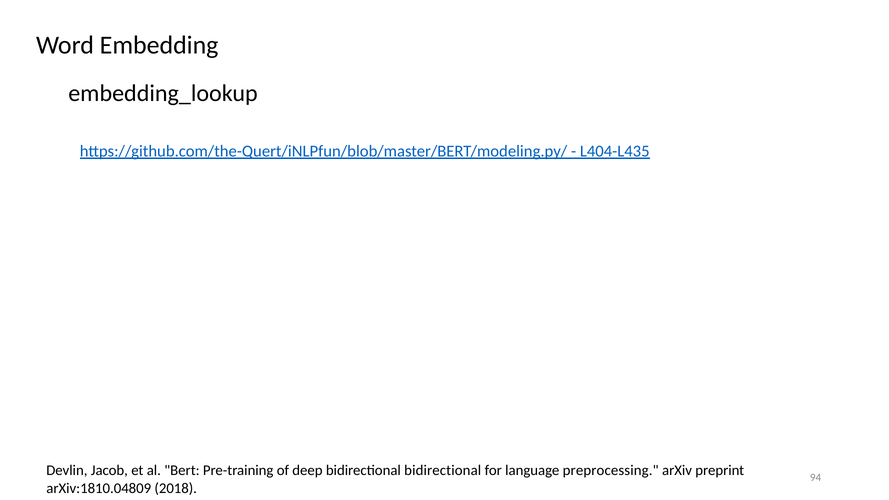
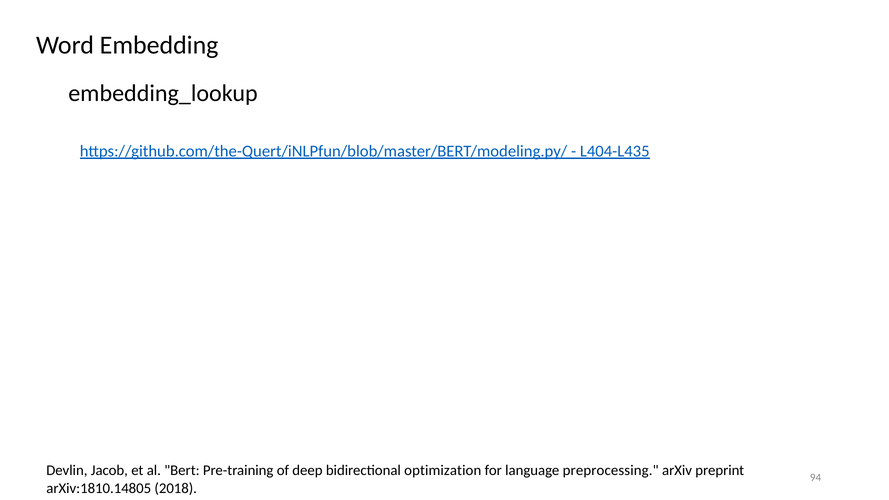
bidirectional bidirectional: bidirectional -> optimization (443, 471)
arXiv:1810.04809: arXiv:1810.04809 -> arXiv:1810.14805 (99, 488)
